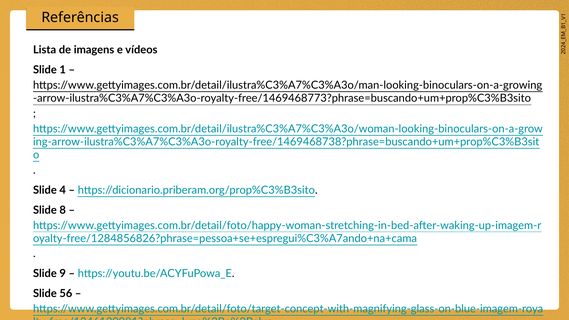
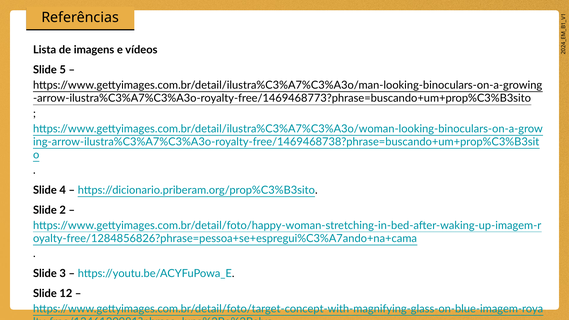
Slide 1: 1 -> 5 (63, 70)
Slide 8: 8 -> 2 (63, 210)
9: 9 -> 3 (63, 274)
56: 56 -> 12 (66, 294)
